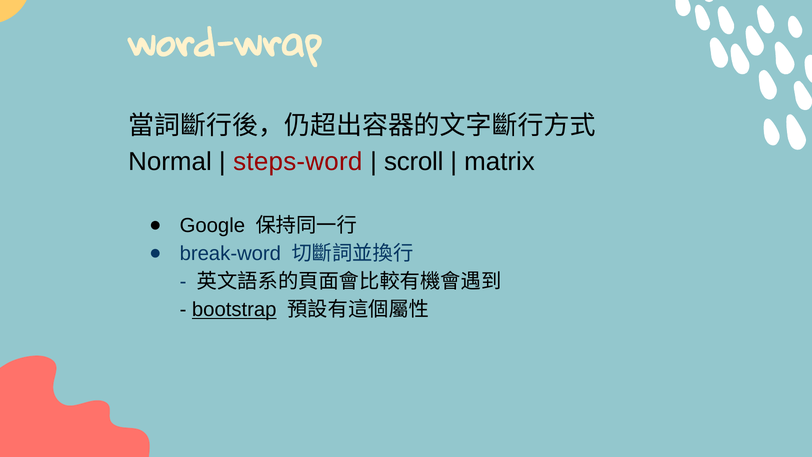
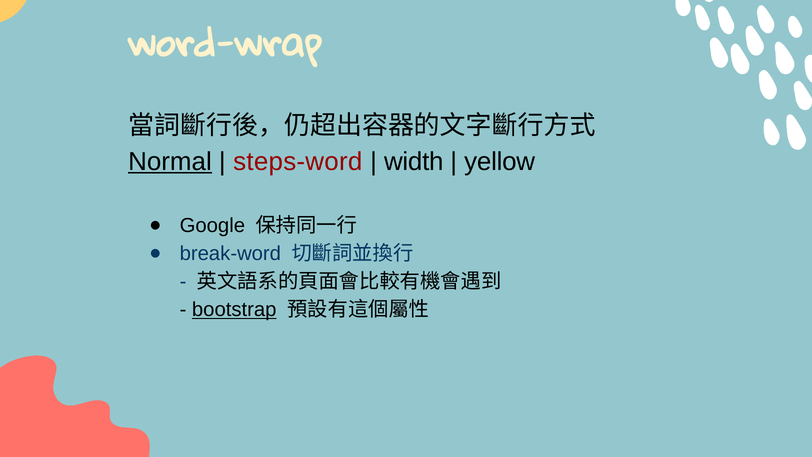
Normal underline: none -> present (170, 161)
scroll: scroll -> width (414, 161)
matrix: matrix -> yellow (500, 161)
